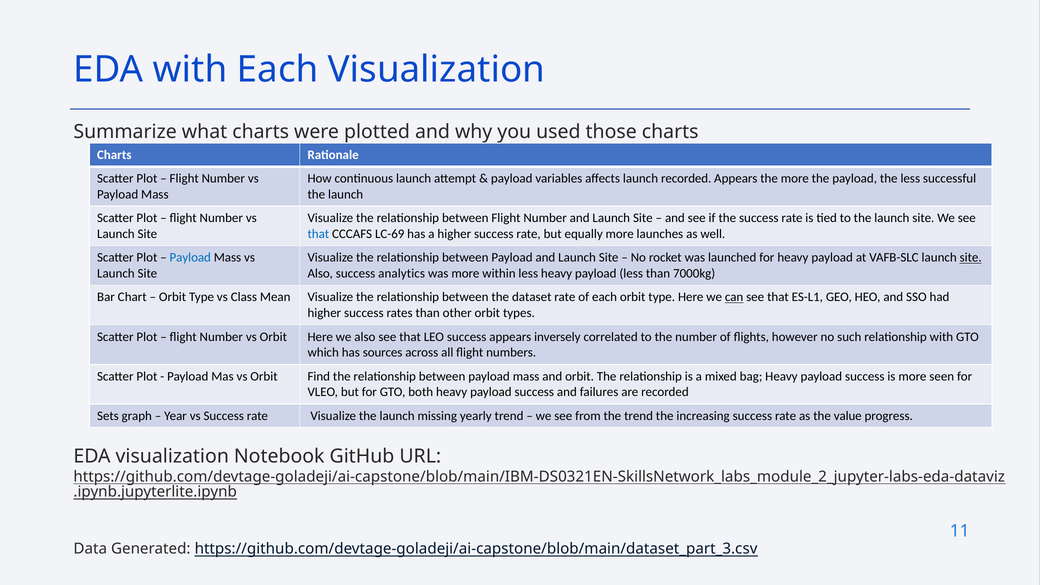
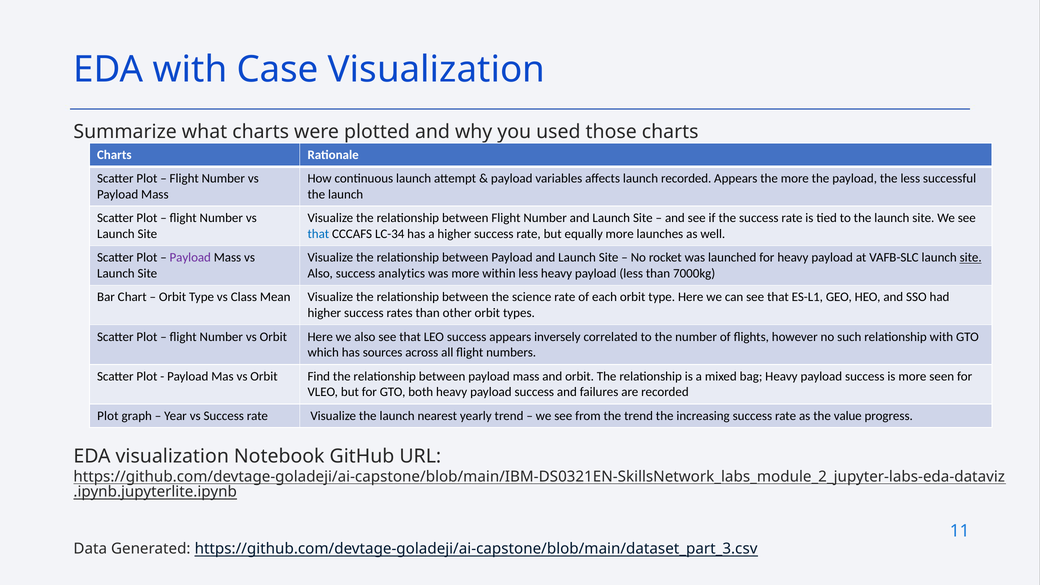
with Each: Each -> Case (278, 69)
LC-69: LC-69 -> LC-34 (390, 234)
Payload colour: blue -> purple (190, 258)
dataset: dataset -> science (532, 297)
can underline: present -> none (734, 297)
Sets: Sets -> Plot (108, 416)
missing: missing -> nearest (437, 416)
